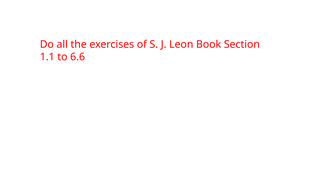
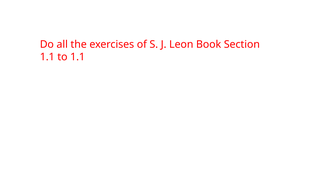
to 6.6: 6.6 -> 1.1 (78, 57)
